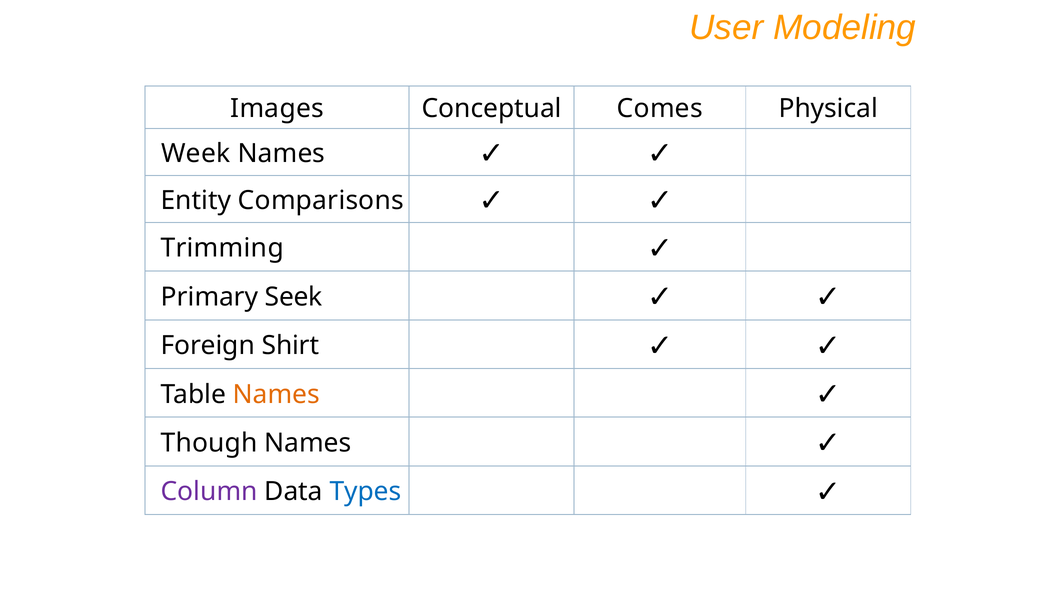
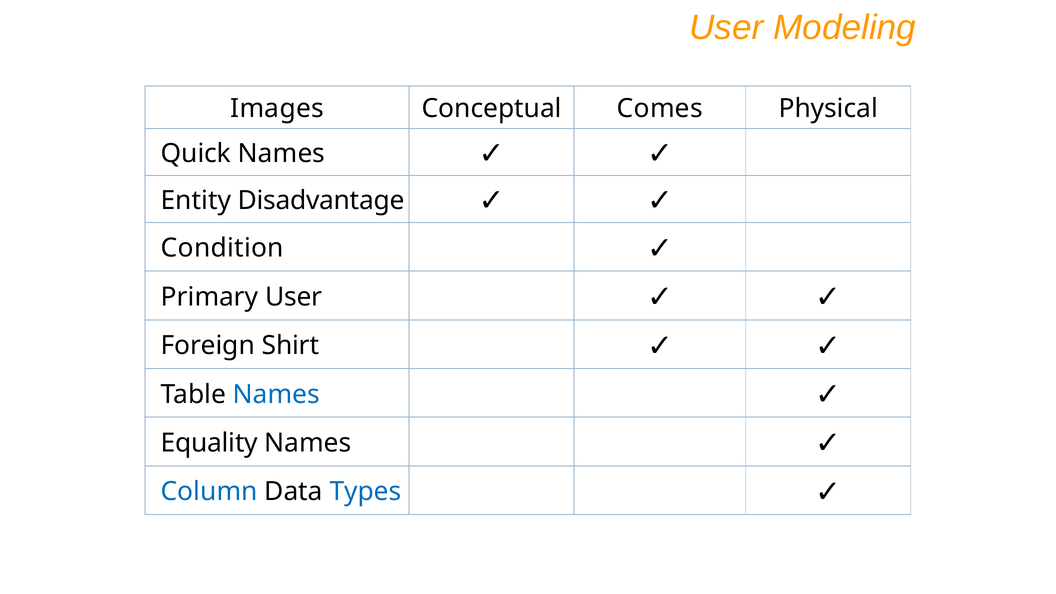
Week: Week -> Quick (196, 153)
Comparisons: Comparisons -> Disadvantage (321, 200)
Trimming: Trimming -> Condition (222, 248)
Primary Seek: Seek -> User (294, 297)
Names colour: orange -> blue (276, 394)
Though: Though -> Equality (209, 443)
Column colour: purple -> blue (209, 492)
